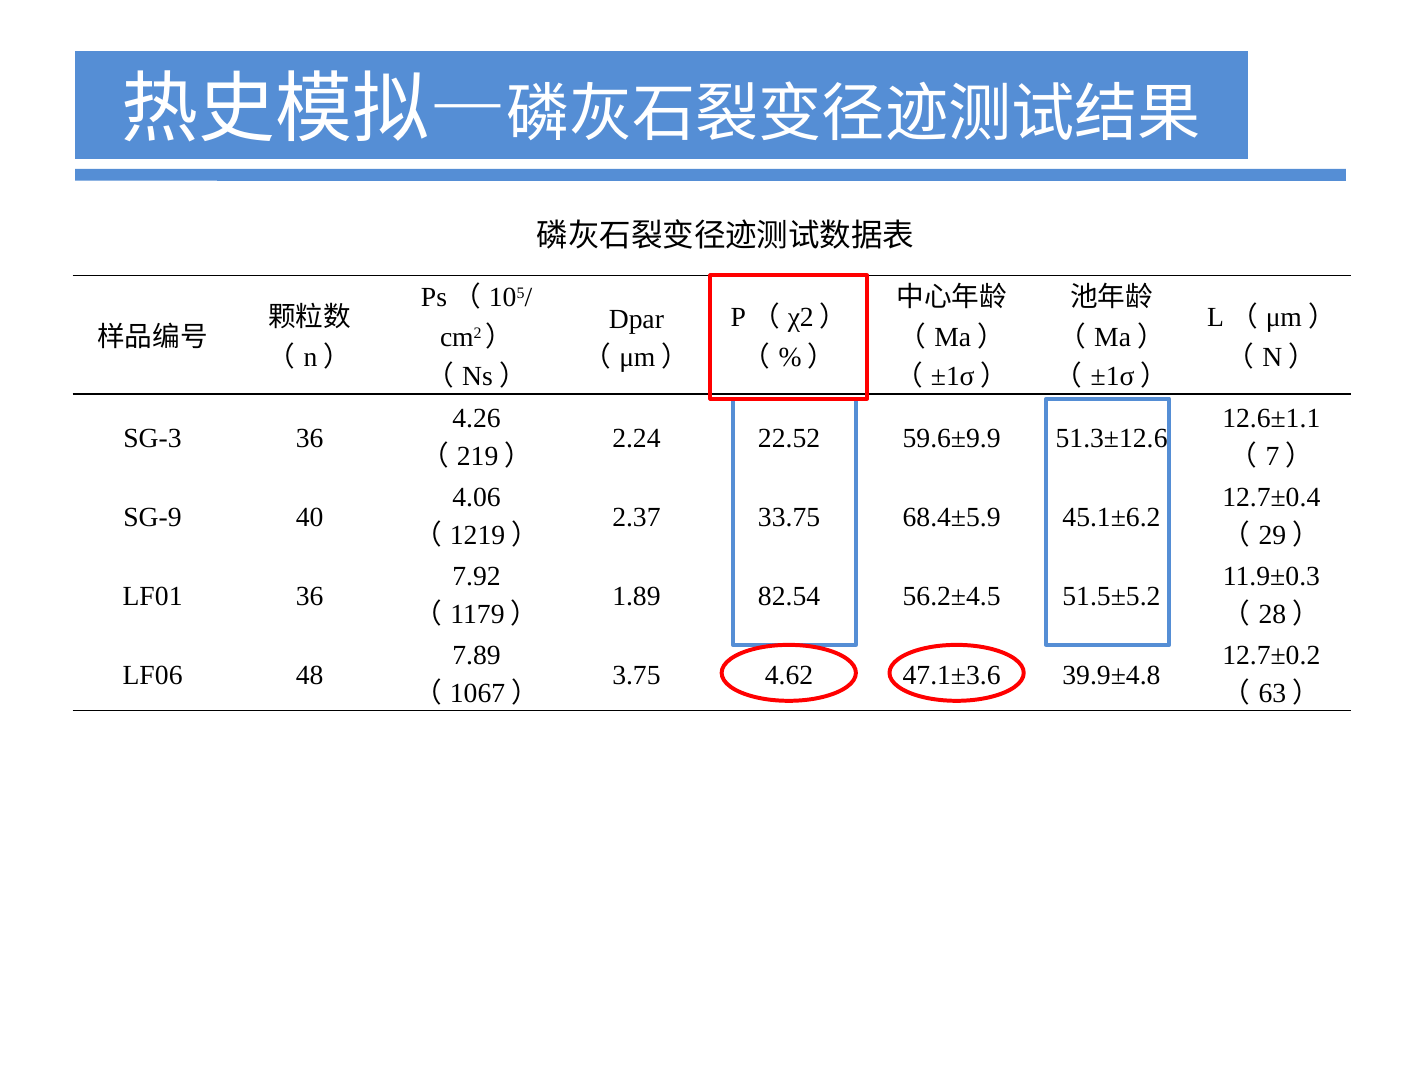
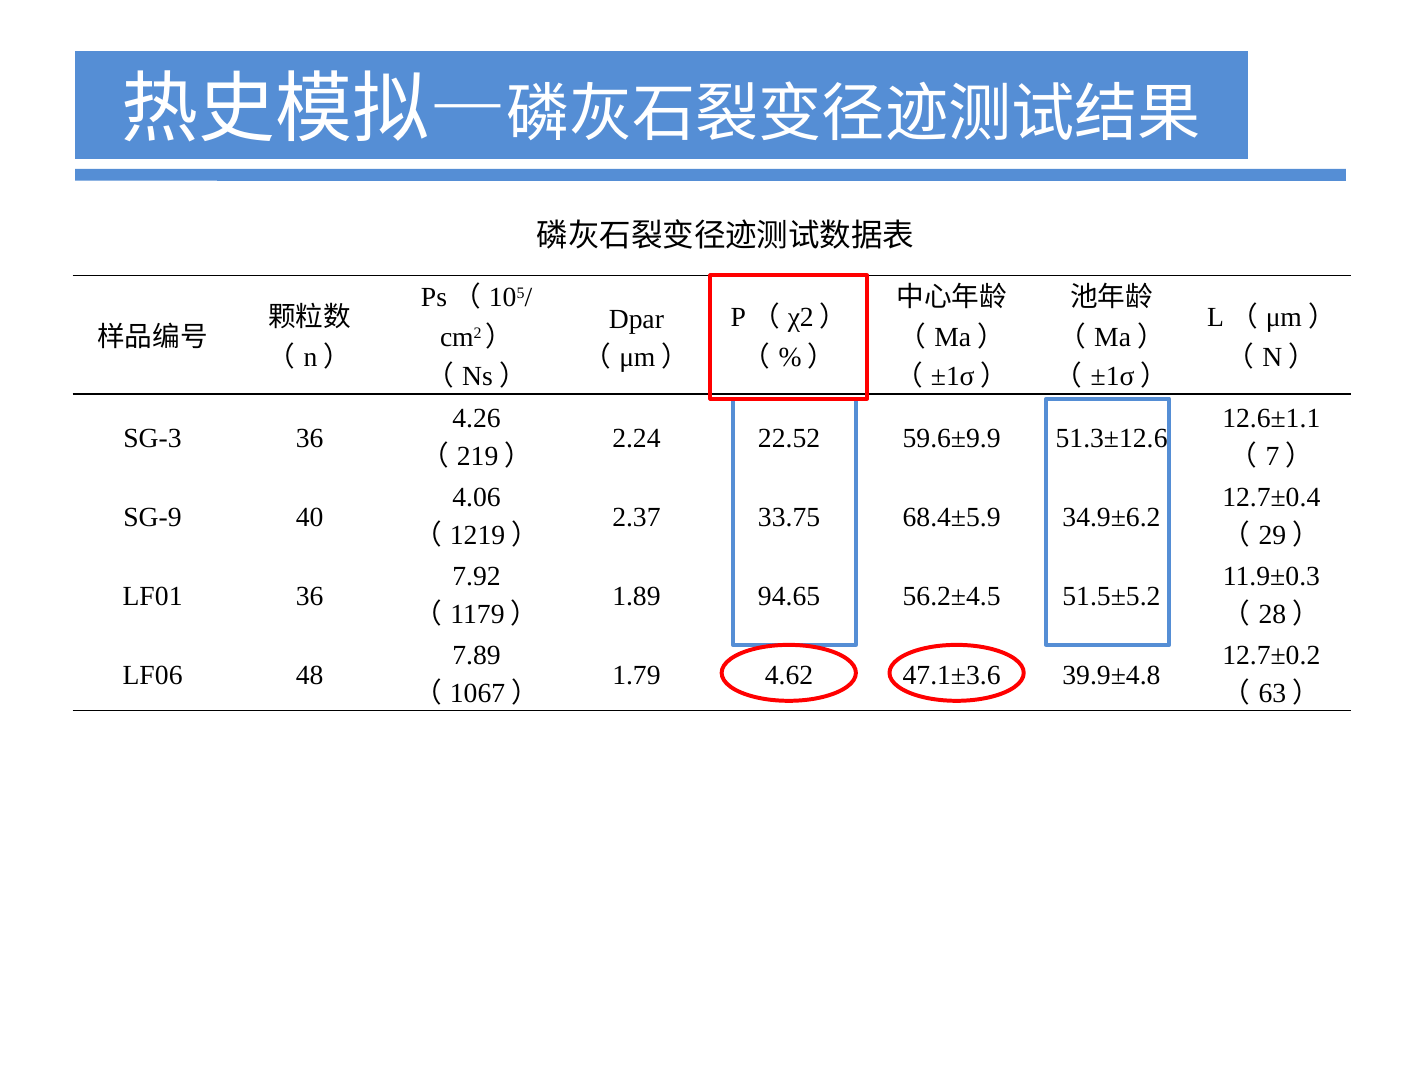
45.1±6.2: 45.1±6.2 -> 34.9±6.2 (1111, 517)
82.54: 82.54 -> 94.65 (789, 596)
3.75: 3.75 -> 1.79 (636, 675)
